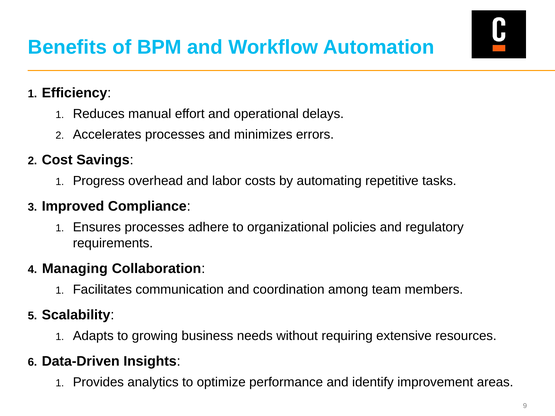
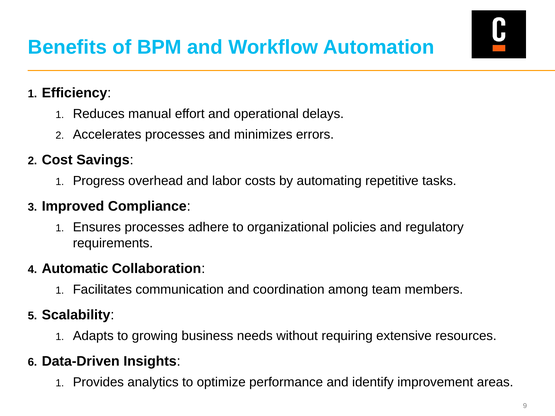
Managing: Managing -> Automatic (75, 269)
